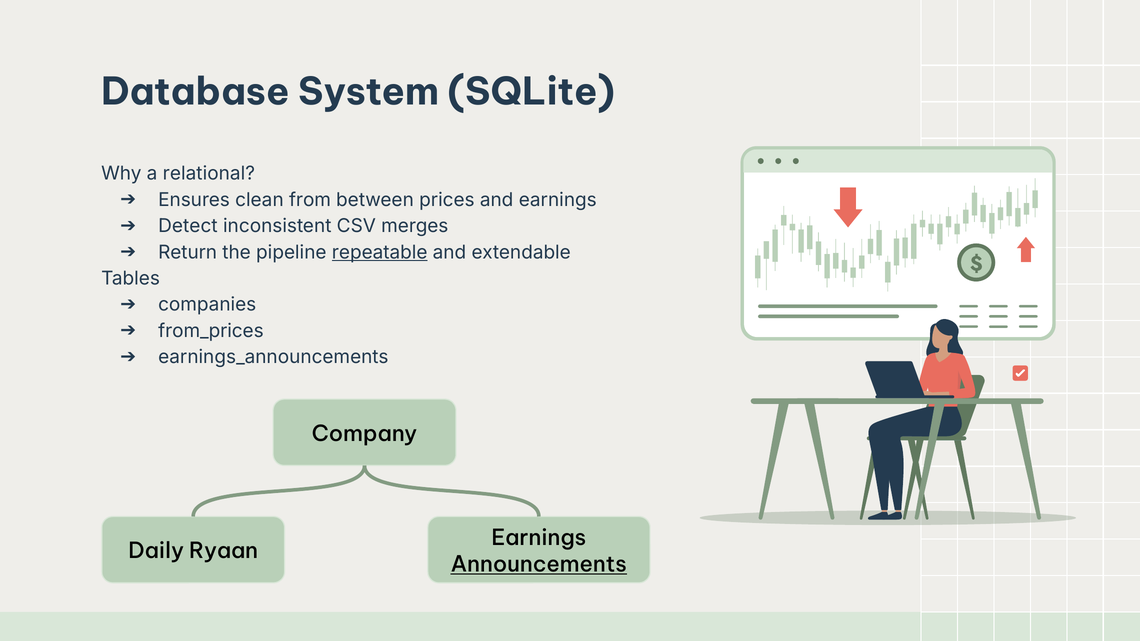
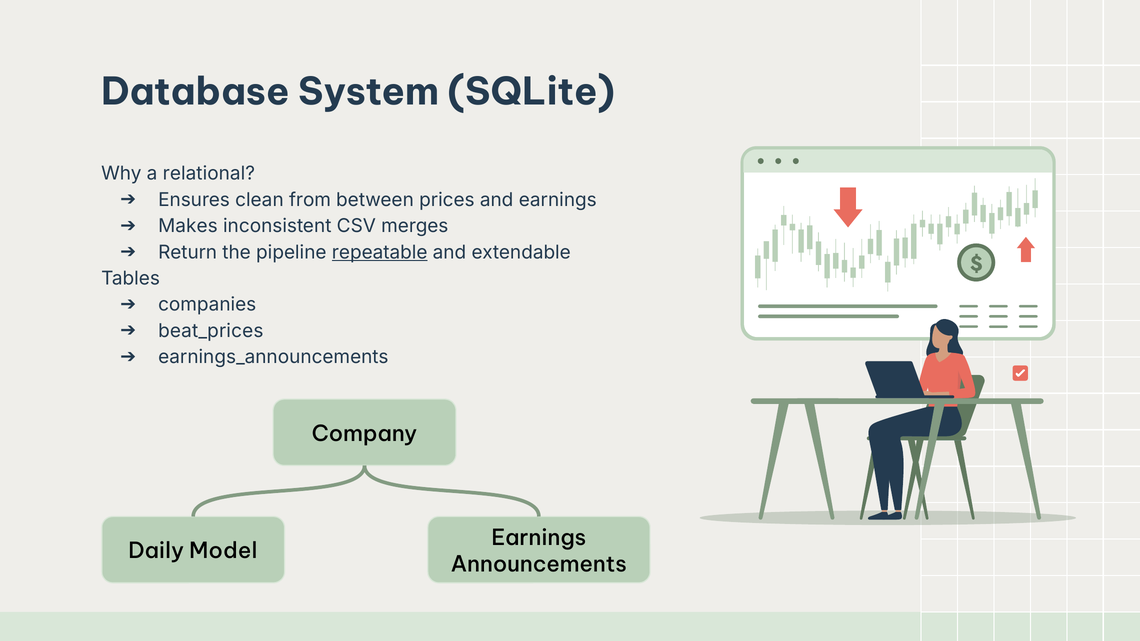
Detect: Detect -> Makes (188, 226)
from_prices: from_prices -> beat_prices (211, 331)
Ryaan: Ryaan -> Model (223, 551)
Announcements underline: present -> none (539, 565)
